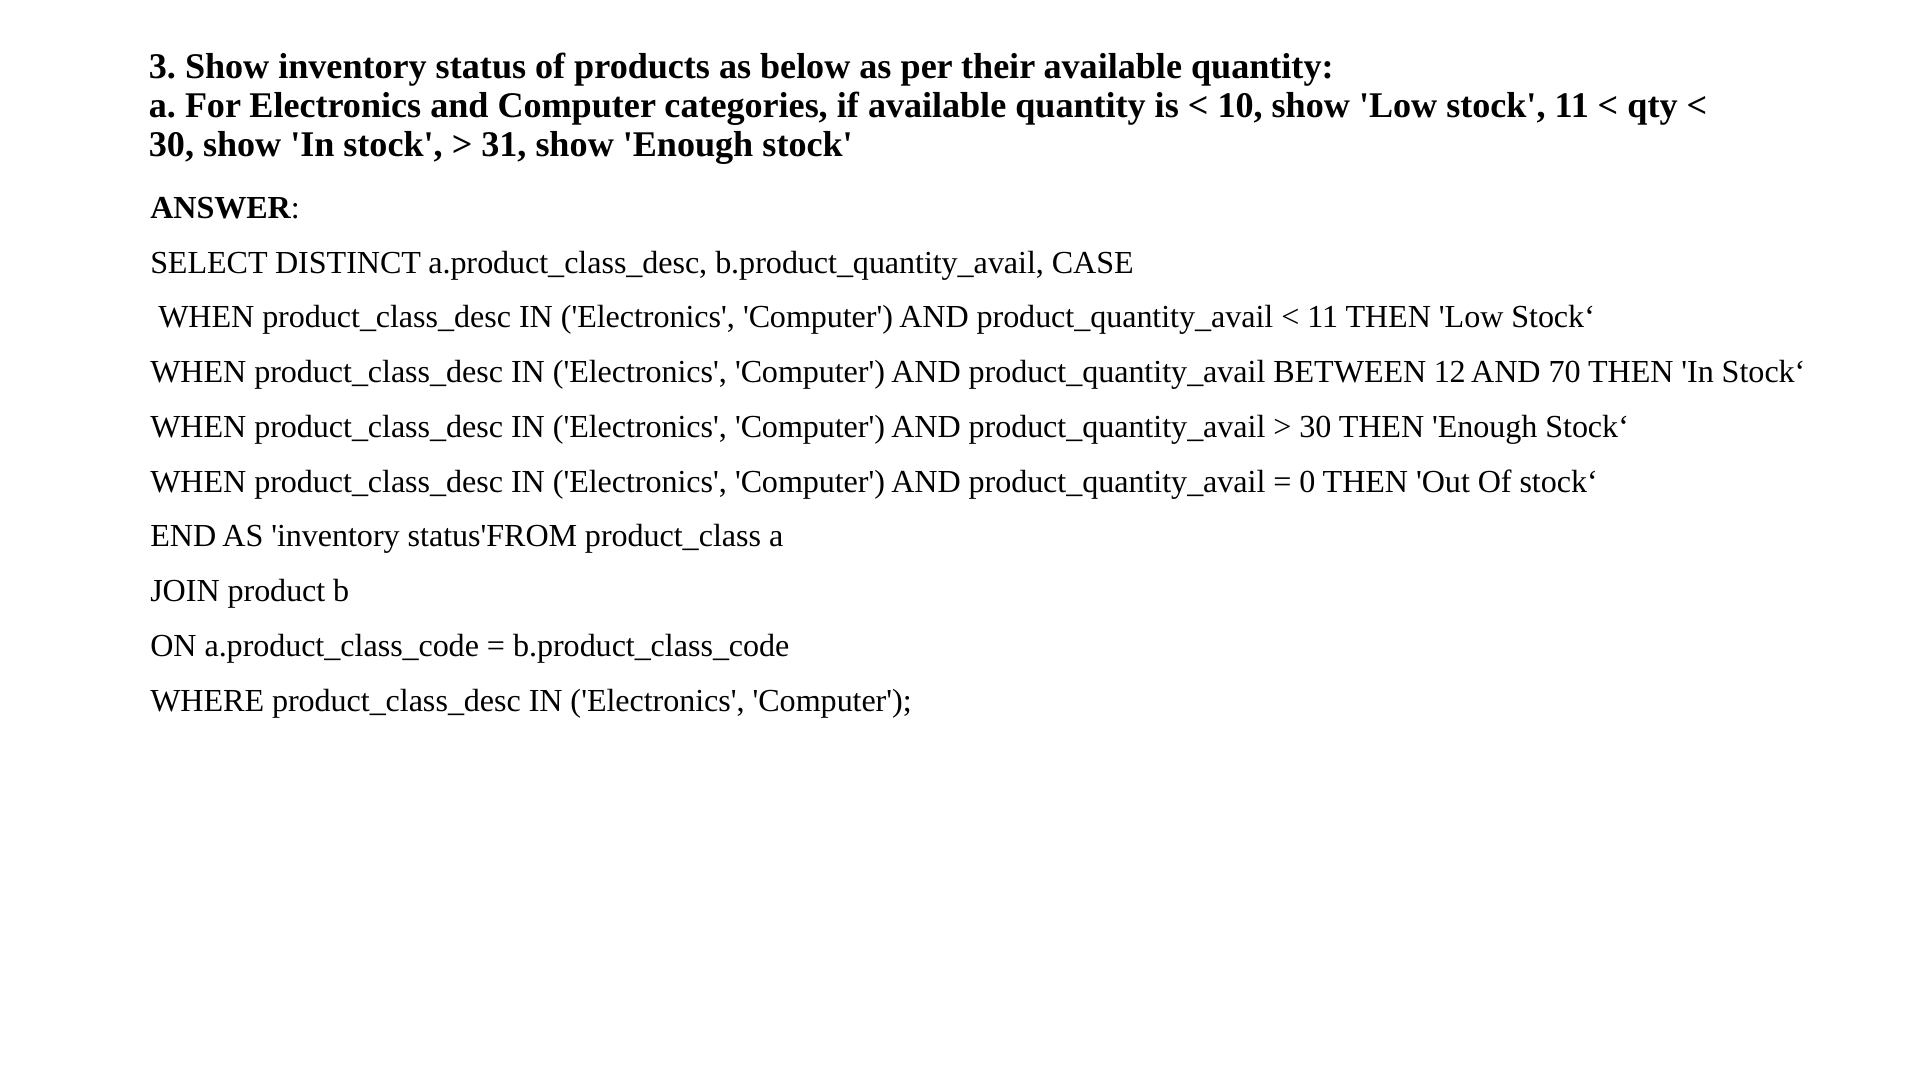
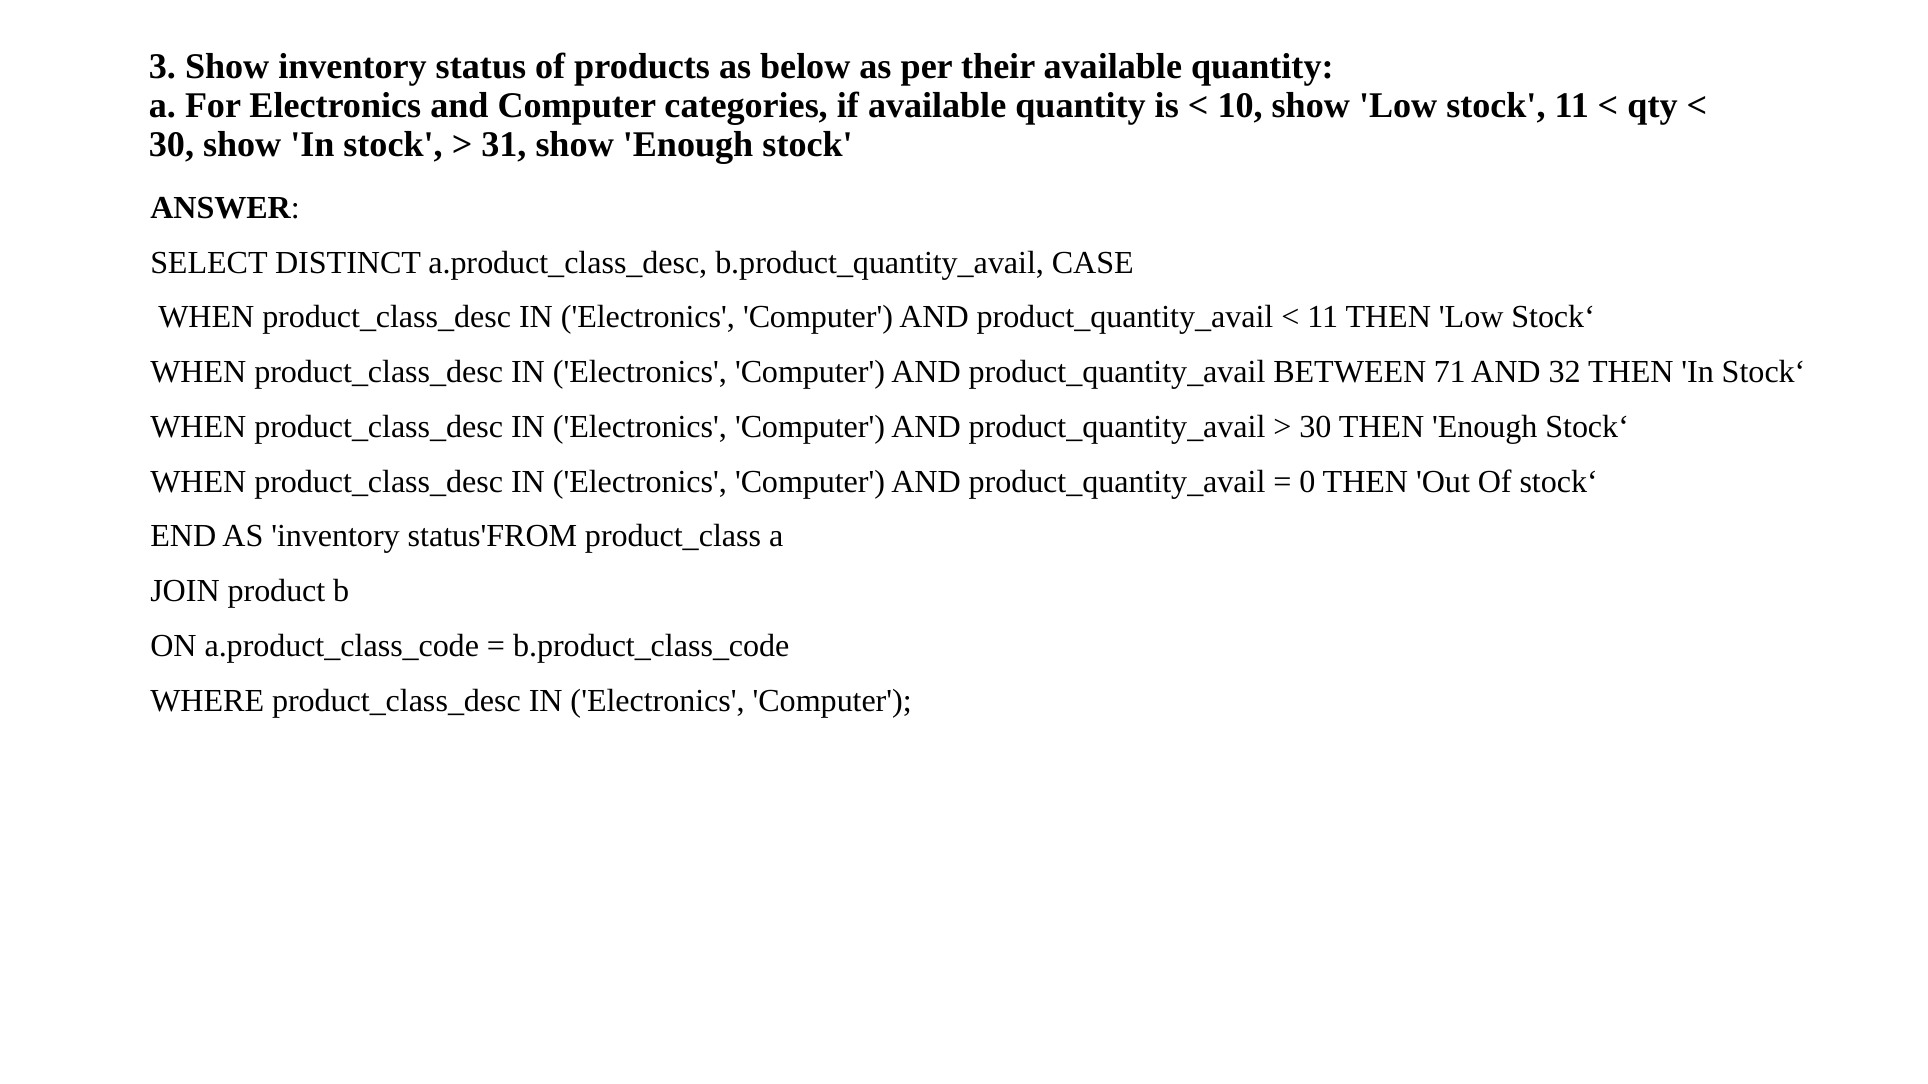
12: 12 -> 71 (1450, 372)
70: 70 -> 32 (1565, 372)
